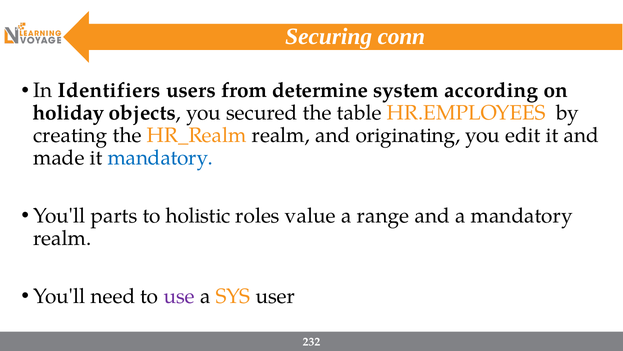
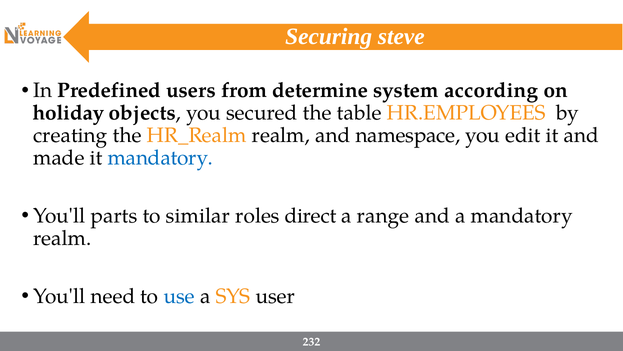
conn: conn -> steve (401, 37)
Identifiers: Identifiers -> Predefined (109, 90)
originating: originating -> namespace (408, 135)
holistic: holistic -> similar (198, 216)
value: value -> direct (311, 216)
use colour: purple -> blue (179, 296)
